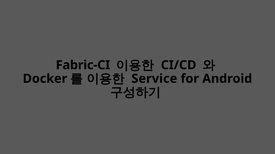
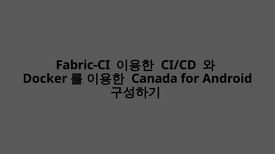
Service: Service -> Canada (154, 79)
